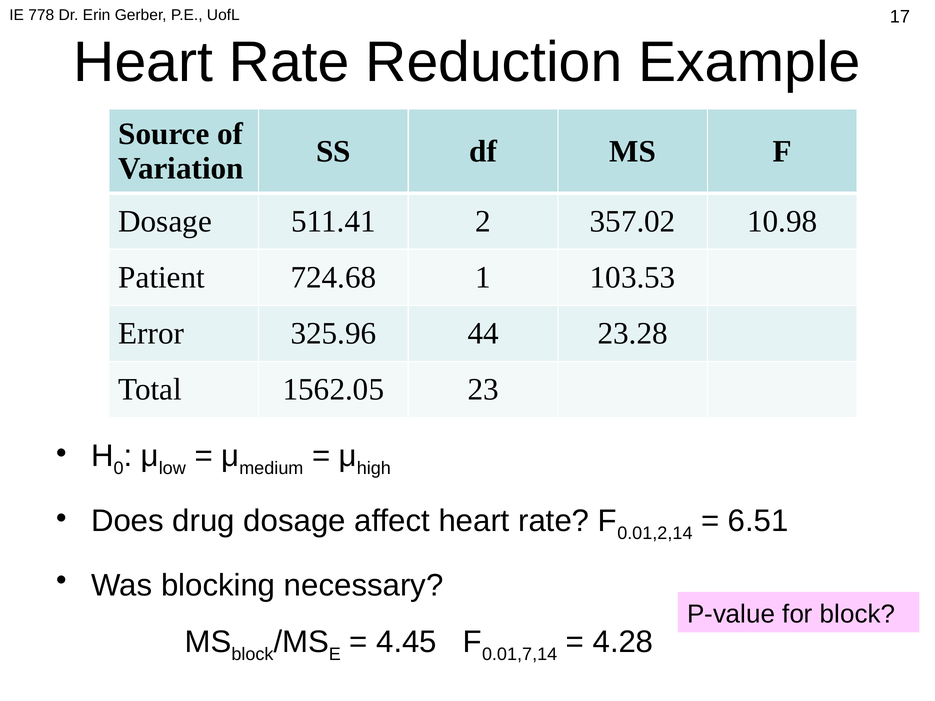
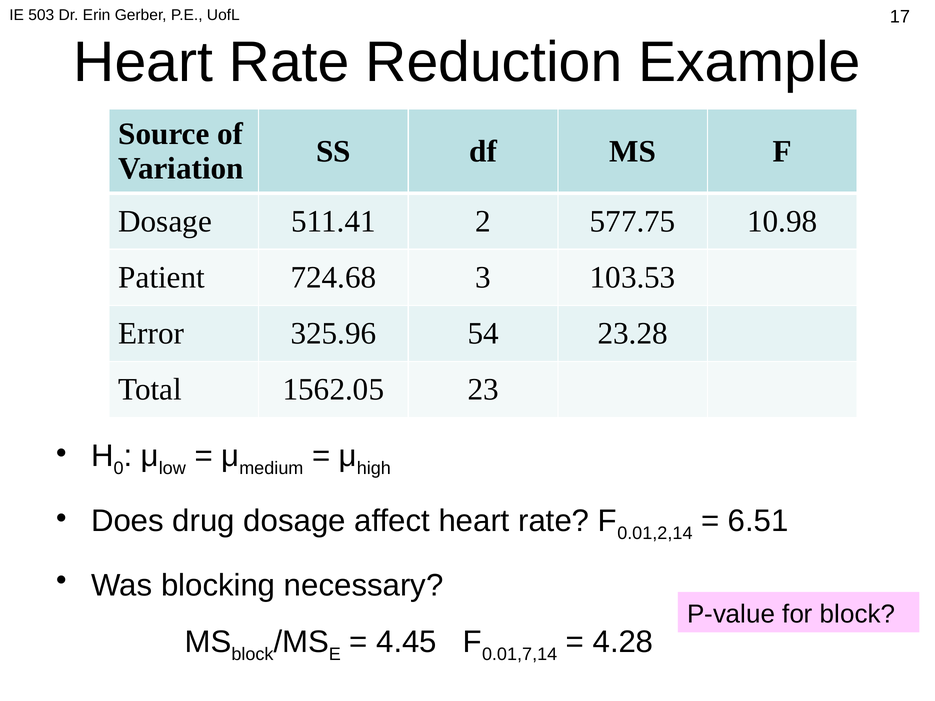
778: 778 -> 503 (41, 15)
357.02: 357.02 -> 577.75 (633, 222)
1: 1 -> 3 (483, 278)
44: 44 -> 54 (483, 334)
